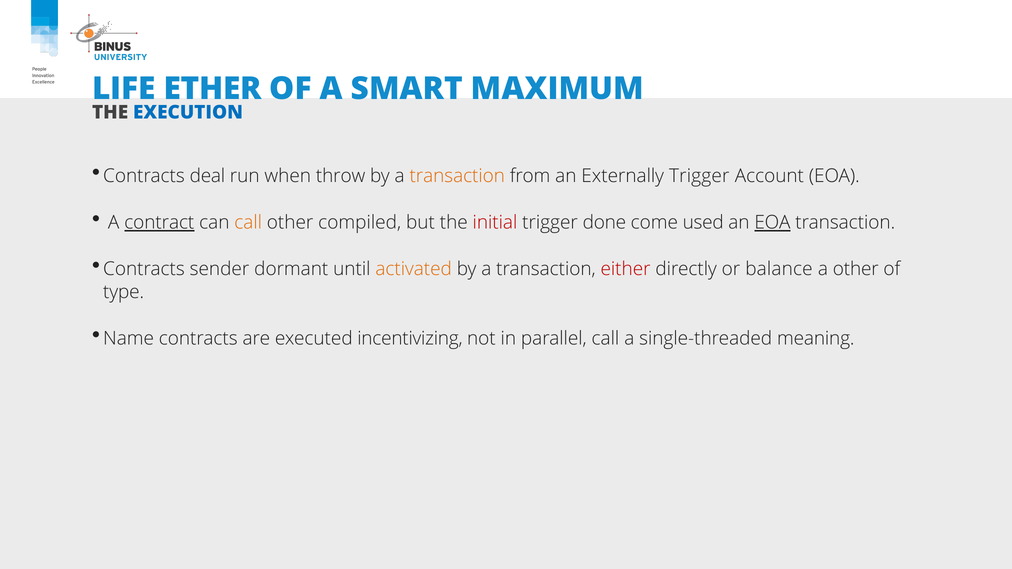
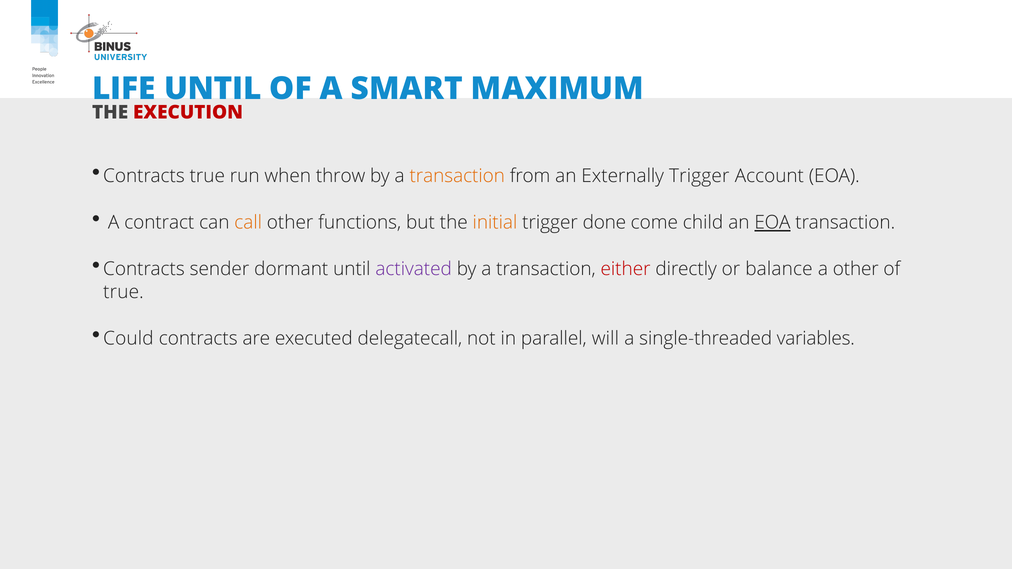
LIFE ETHER: ETHER -> UNTIL (213, 89)
EXECUTION colour: blue -> red (188, 113)
Contracts deal: deal -> true (207, 176)
contract underline: present -> none (159, 223)
compiled: compiled -> functions (360, 223)
initial colour: red -> orange (495, 223)
used: used -> child (703, 223)
activated colour: orange -> purple (414, 269)
type: type -> true (123, 292)
Name: Name -> Could (128, 338)
incentivizing: incentivizing -> delegatecall (410, 338)
parallel call: call -> will (605, 338)
meaning: meaning -> variables (816, 338)
